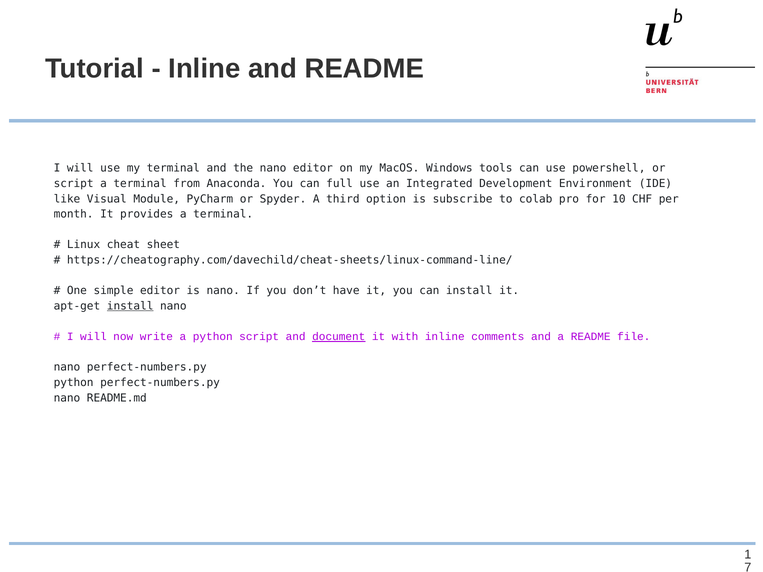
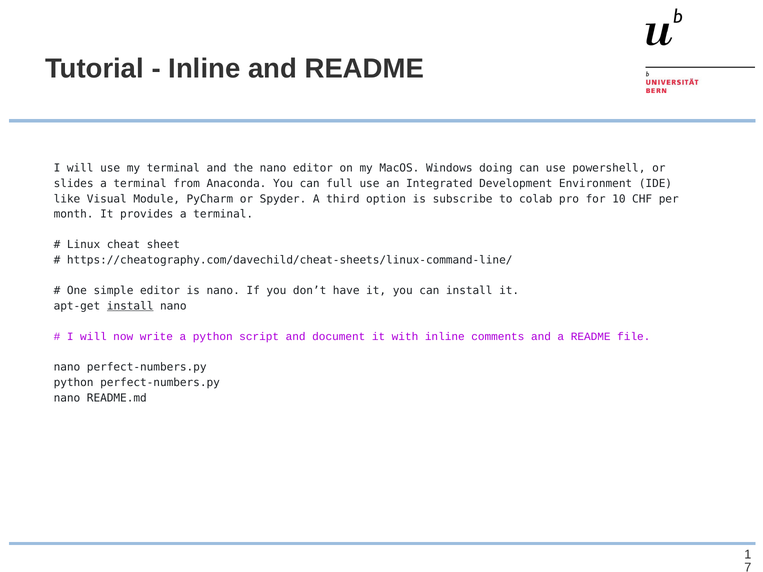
tools: tools -> doing (496, 168)
script: script -> slides (74, 184)
document underline: present -> none (339, 337)
